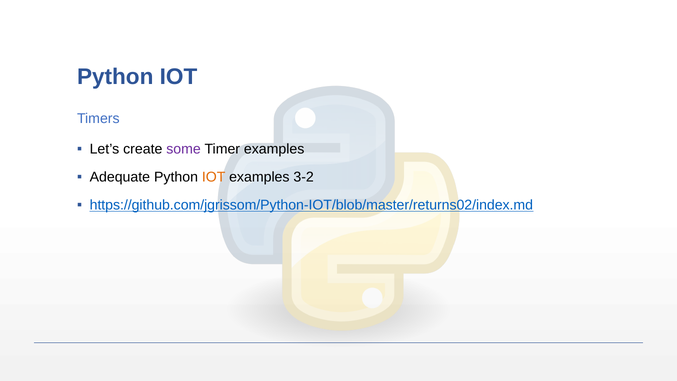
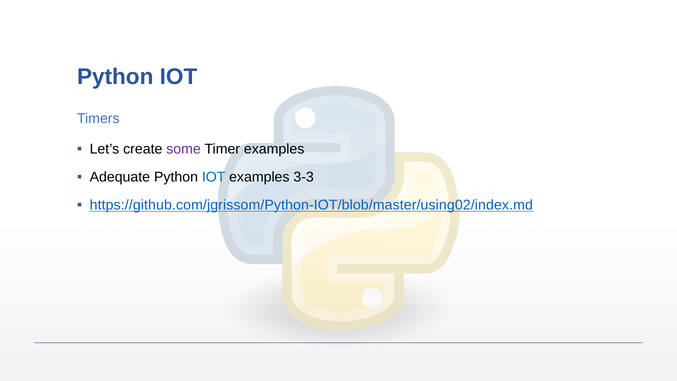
IOT colour: orange -> blue (214, 177)
3-2: 3-2 -> 3-3 (304, 177)
https://github.com/jgrissom/Python-IOT/blob/master/returns02/index.md: https://github.com/jgrissom/Python-IOT/blob/master/returns02/index.md -> https://github.com/jgrissom/Python-IOT/blob/master/using02/index.md (311, 205)
